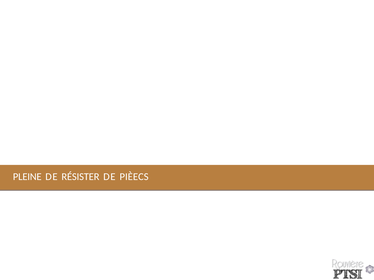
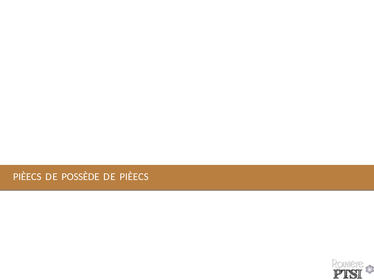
PLEINE: PLEINE -> PIÈECS (27, 177)
RÉSISTER: RÉSISTER -> POSSÈDE (80, 177)
